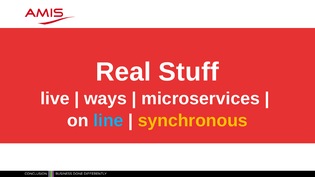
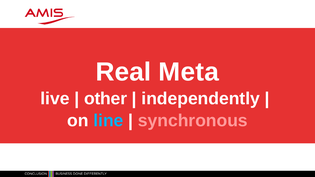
Stuff: Stuff -> Meta (189, 72)
ways: ways -> other (106, 99)
microservices: microservices -> independently (201, 99)
synchronous colour: yellow -> pink (193, 121)
